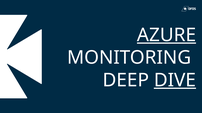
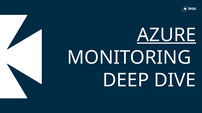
DIVE underline: present -> none (175, 81)
